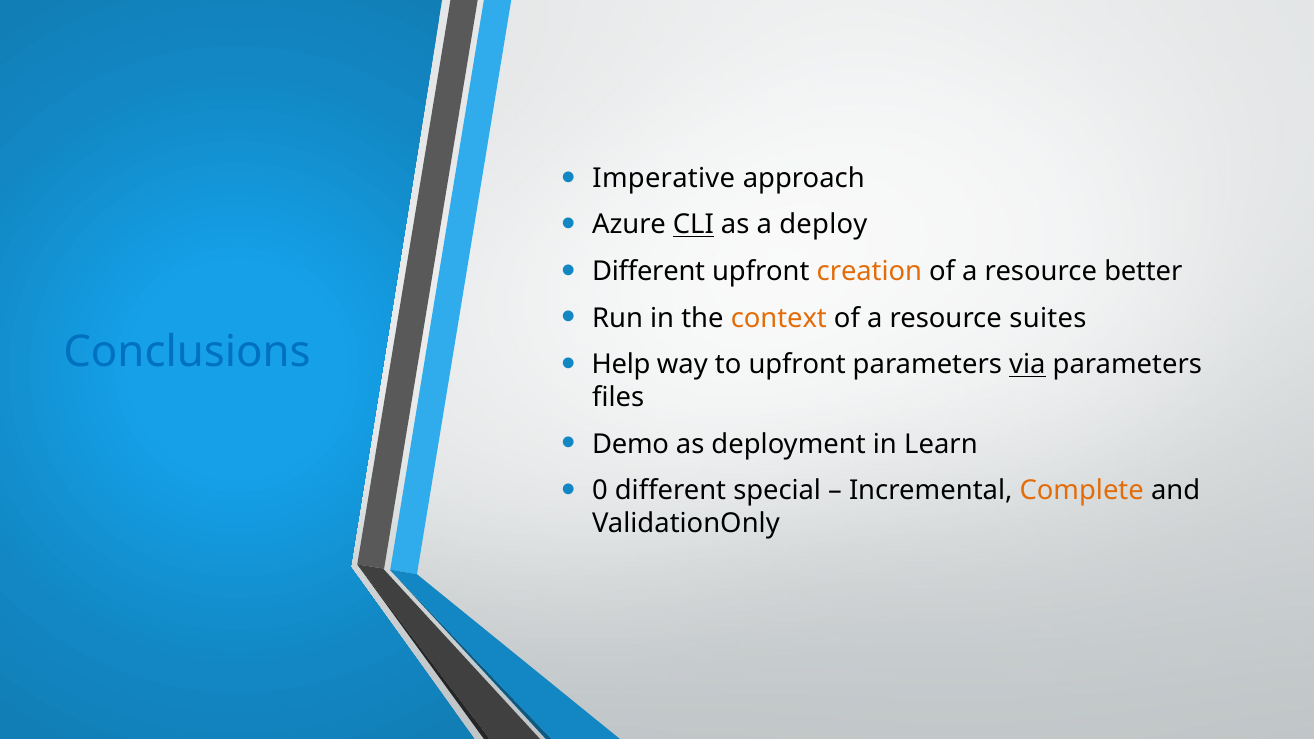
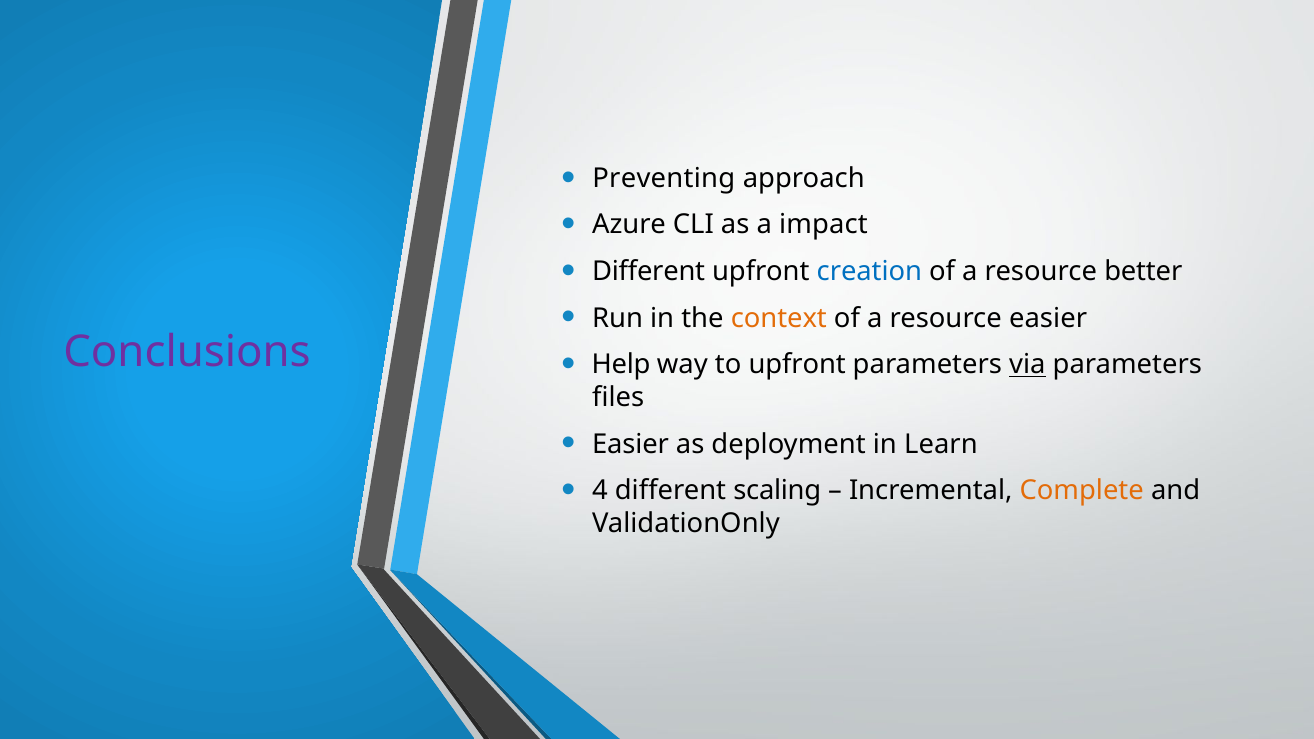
Imperative: Imperative -> Preventing (664, 178)
CLI underline: present -> none (693, 225)
deploy: deploy -> impact (823, 225)
creation colour: orange -> blue (869, 271)
resource suites: suites -> easier (1048, 318)
Conclusions colour: blue -> purple (187, 352)
Demo: Demo -> Easier (631, 444)
0: 0 -> 4 (600, 491)
special: special -> scaling (777, 491)
